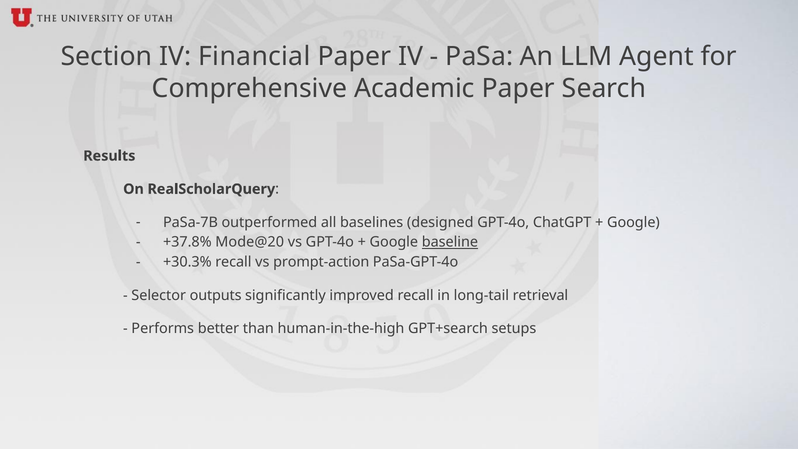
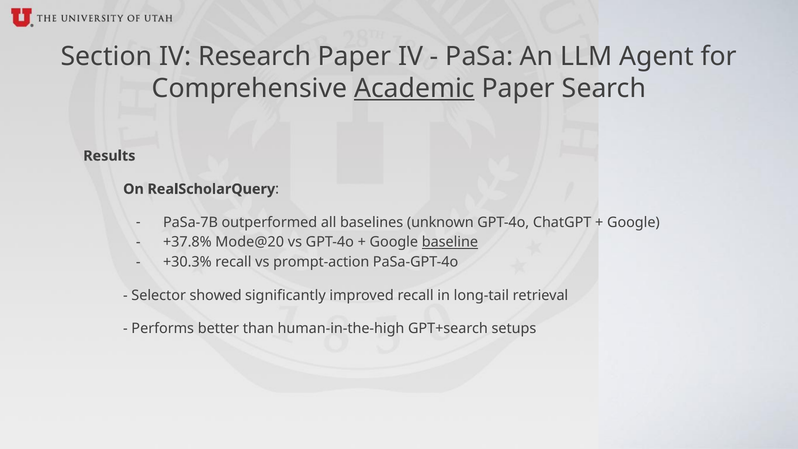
Financial: Financial -> Research (255, 57)
Academic underline: none -> present (414, 88)
designed: designed -> unknown (440, 222)
outputs: outputs -> showed (216, 295)
